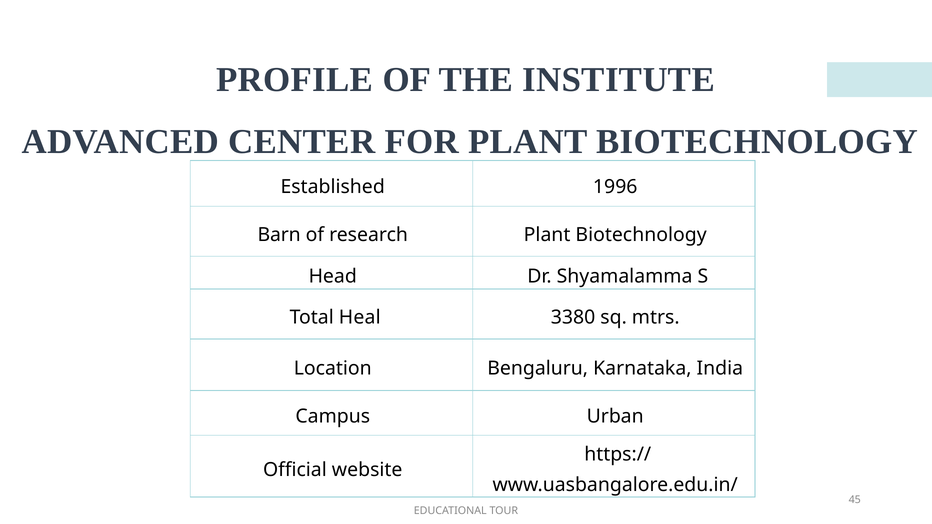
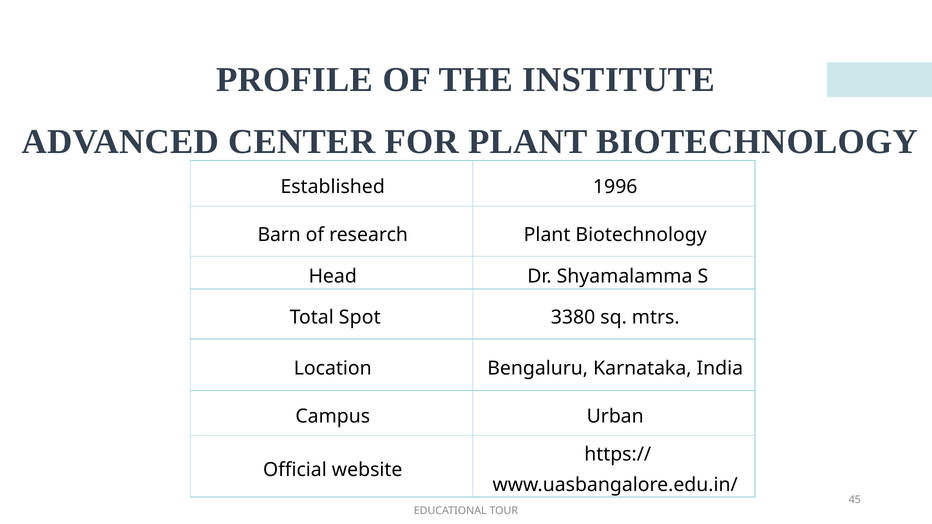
Heal: Heal -> Spot (360, 318)
